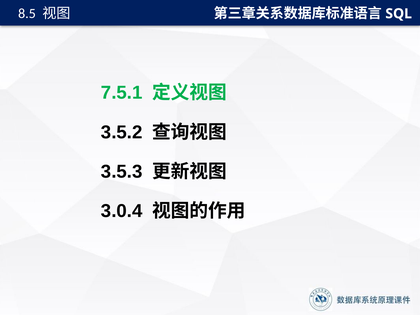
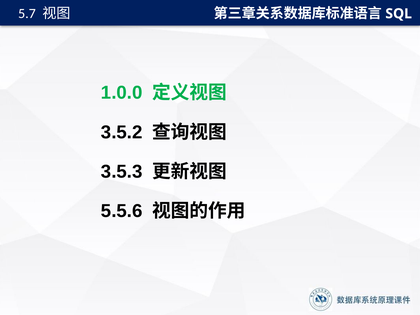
8.5: 8.5 -> 5.7 (27, 14)
7.5.1: 7.5.1 -> 1.0.0 (122, 93)
3.0.4: 3.0.4 -> 5.5.6 (122, 211)
